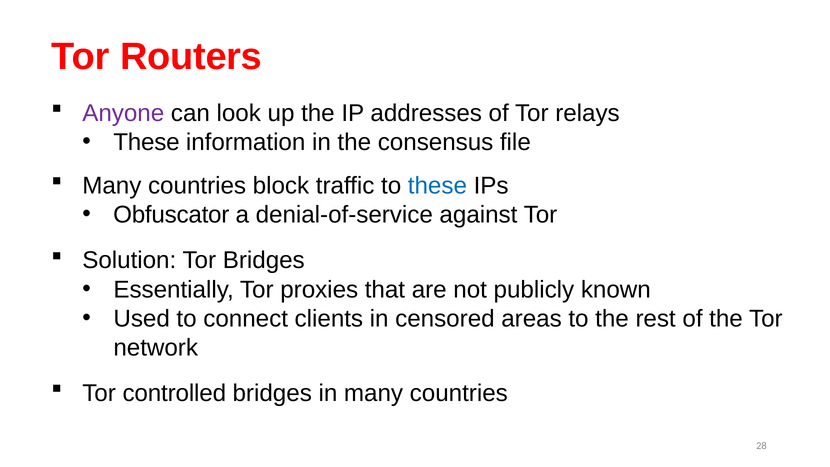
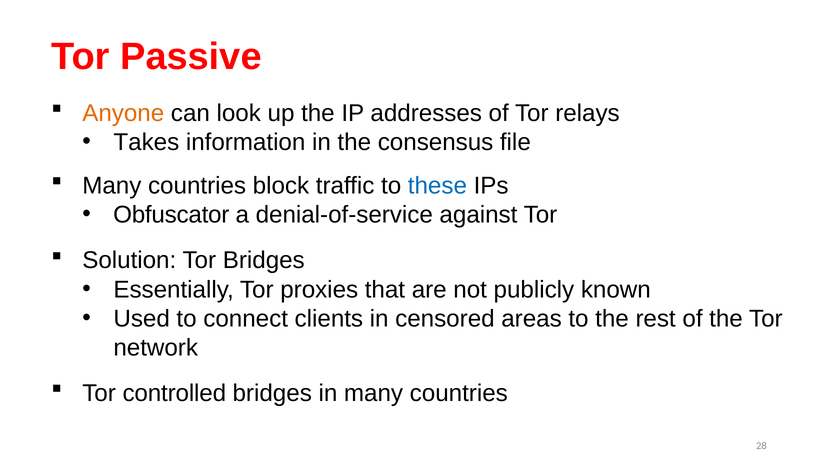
Routers: Routers -> Passive (191, 57)
Anyone colour: purple -> orange (123, 113)
These: These -> Takes (146, 142)
